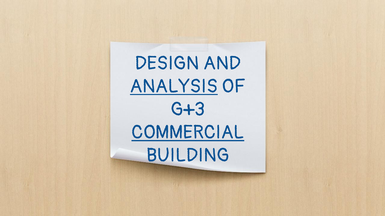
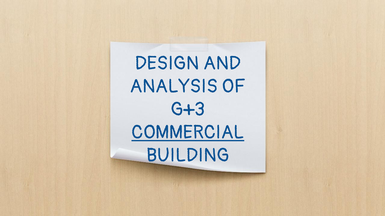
ANALYSIS underline: present -> none (174, 87)
